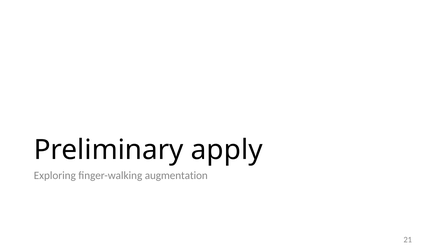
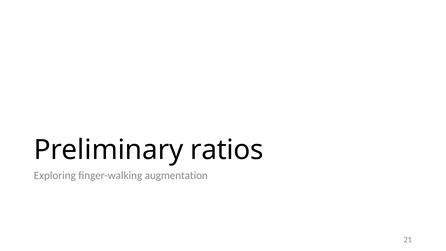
apply: apply -> ratios (227, 150)
